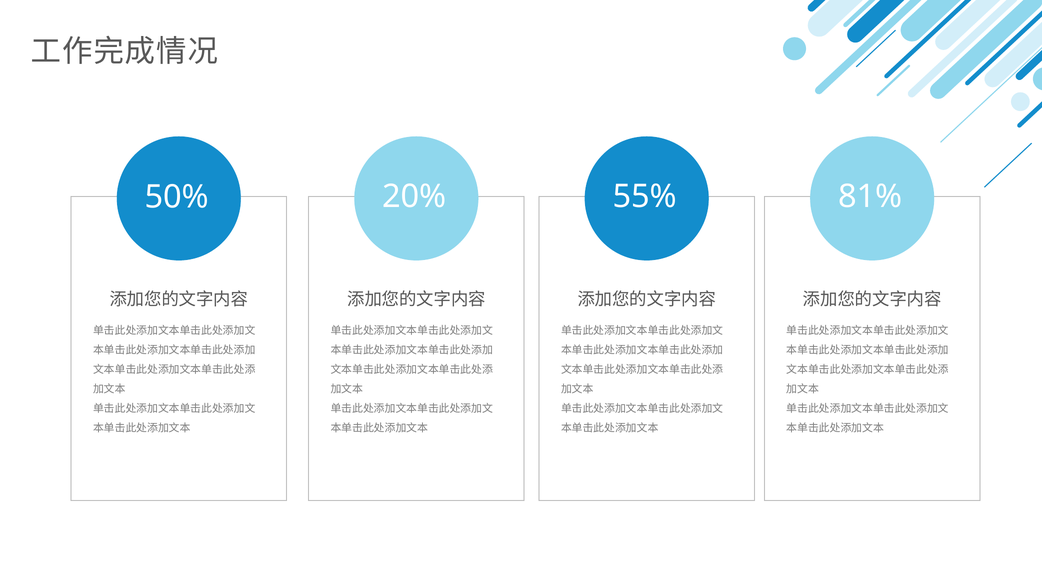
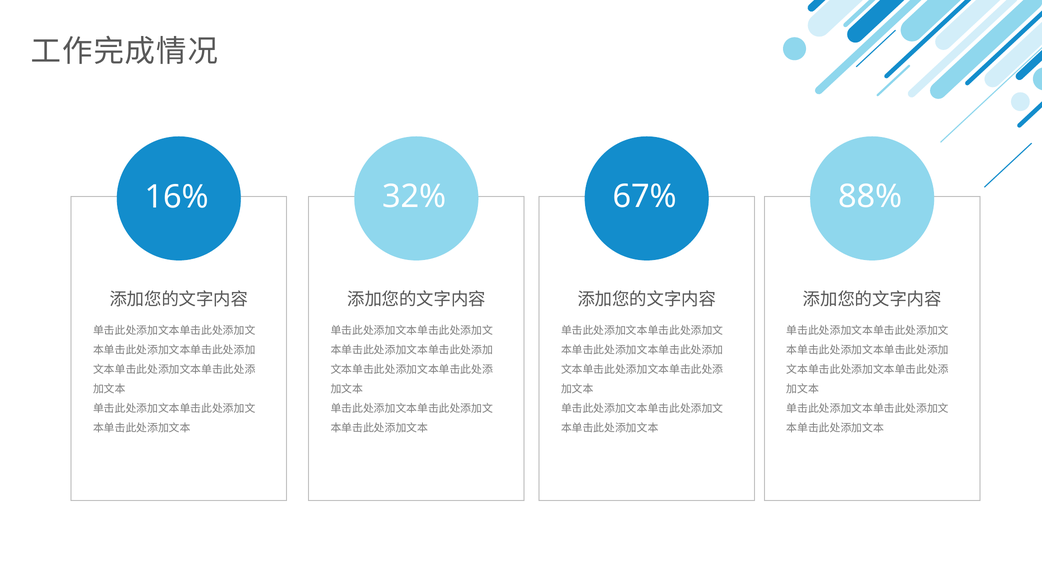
20%: 20% -> 32% (414, 196)
55%: 55% -> 67% (645, 196)
81%: 81% -> 88% (870, 196)
50%: 50% -> 16% (177, 197)
